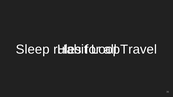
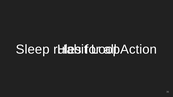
Travel: Travel -> Action (139, 50)
